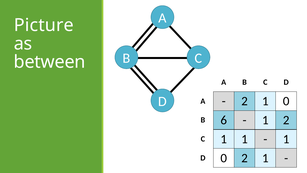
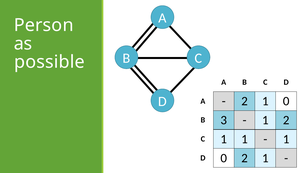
Picture: Picture -> Person (44, 25)
between: between -> possible (49, 62)
6: 6 -> 3 (224, 120)
